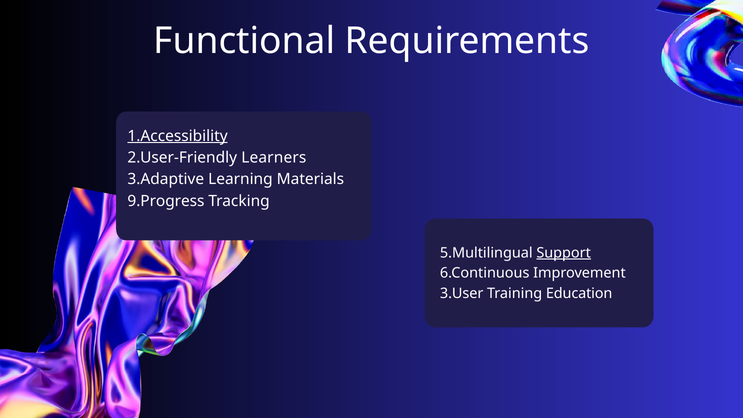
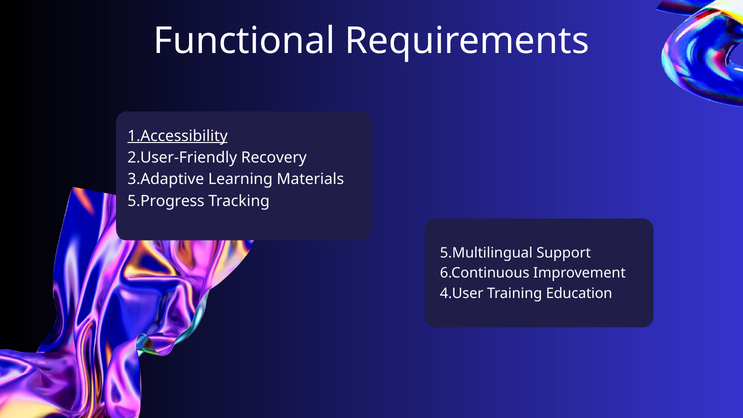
Learners: Learners -> Recovery (274, 158)
9.Progress: 9.Progress -> 5.Progress (166, 201)
Support underline: present -> none (564, 253)
3.User: 3.User -> 4.User (462, 293)
